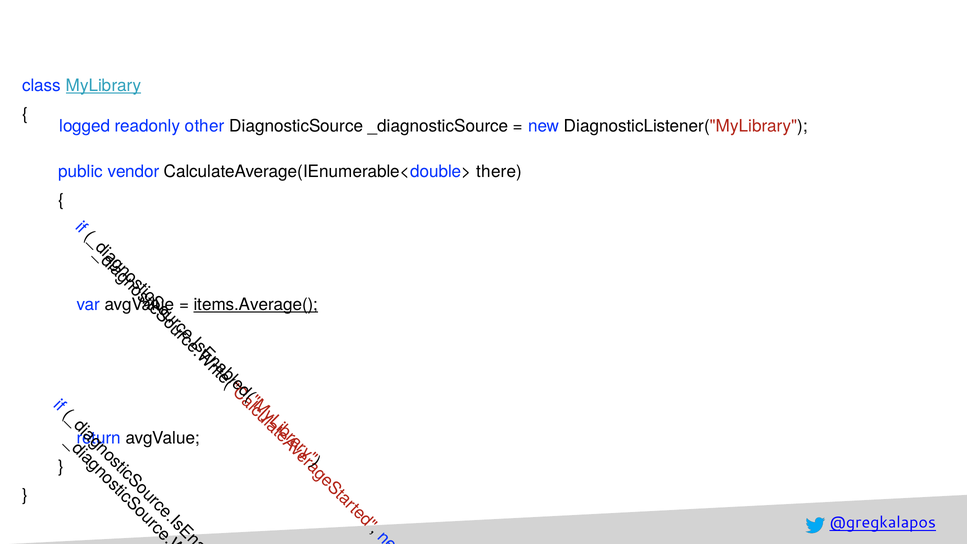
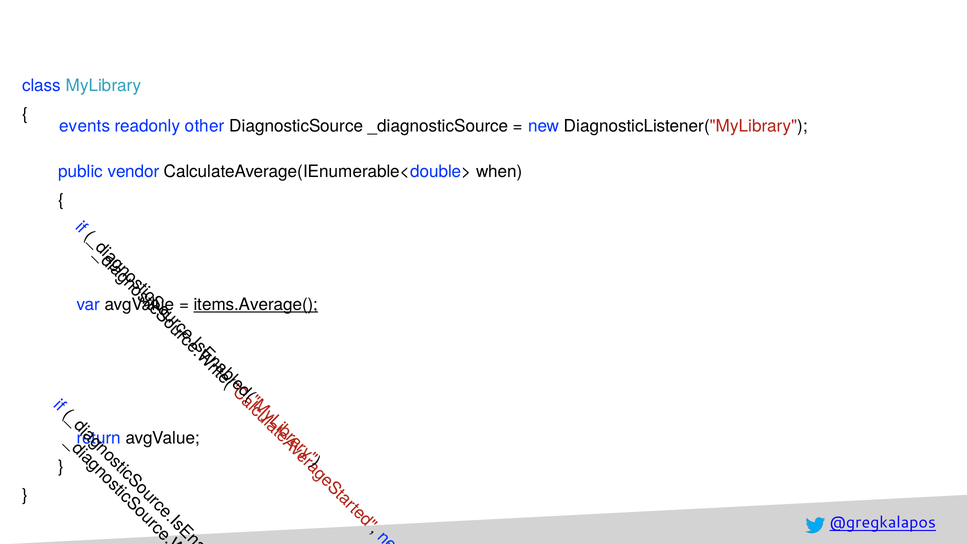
MyLibrary underline: present -> none (103, 86)
logged: logged -> events (85, 126)
there: there -> when (499, 171)
